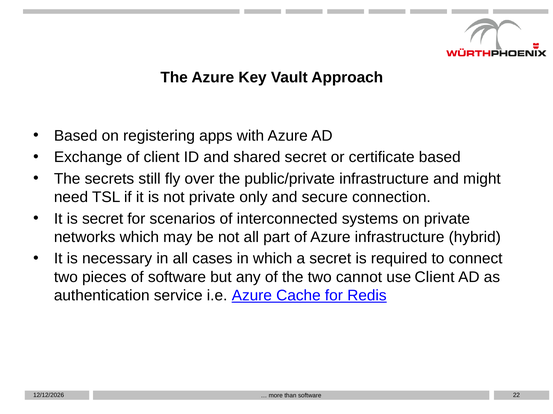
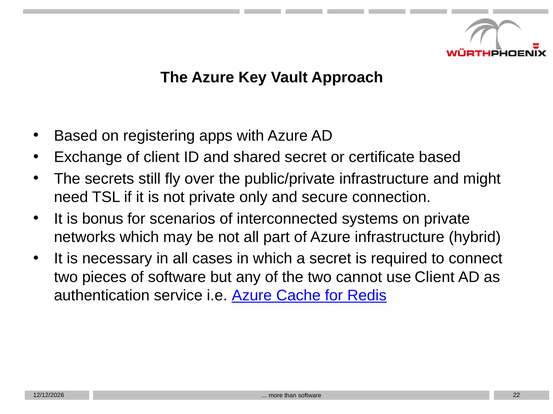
is secret: secret -> bonus (103, 219)
